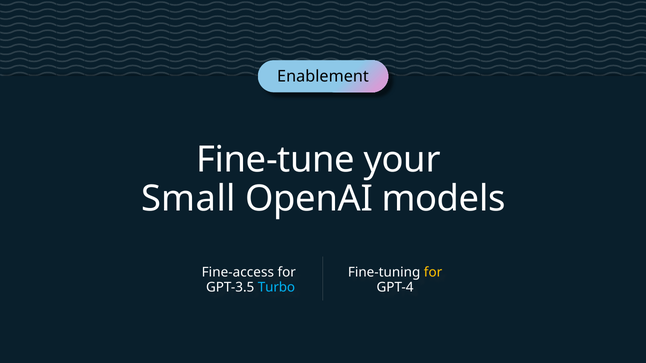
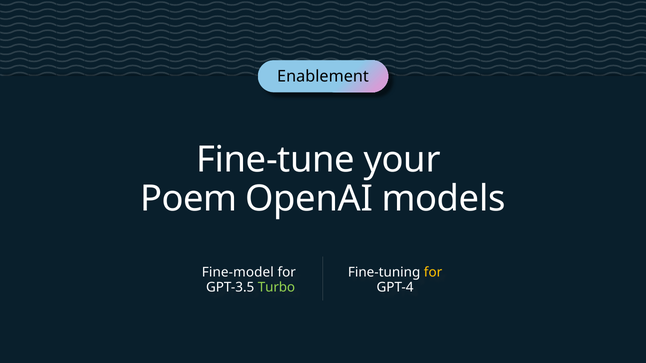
Small: Small -> Poem (189, 199)
Fine-access: Fine-access -> Fine-model (238, 272)
Turbo colour: light blue -> light green (276, 288)
